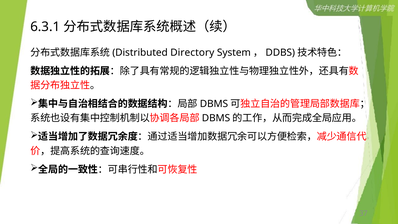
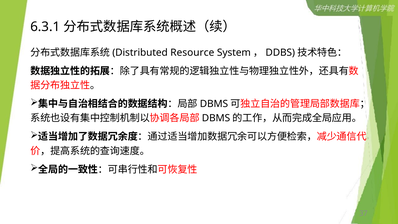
Directory: Directory -> Resource (192, 53)
